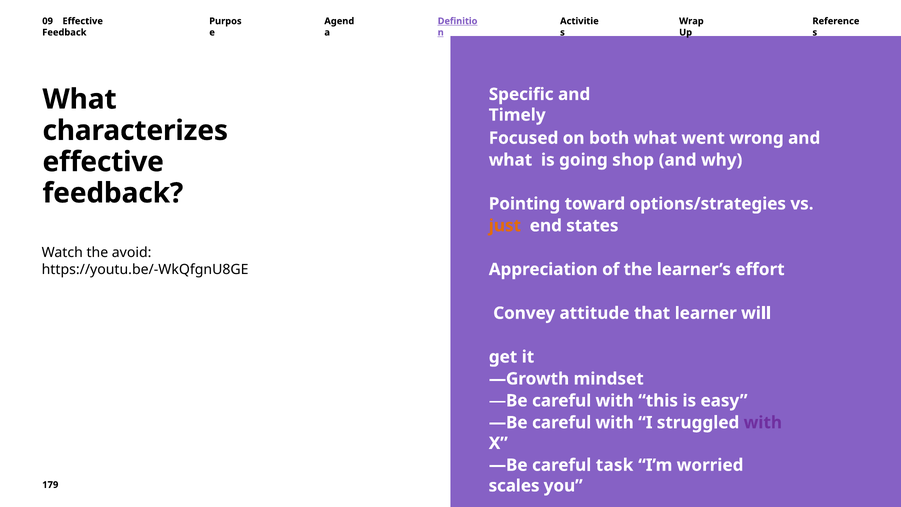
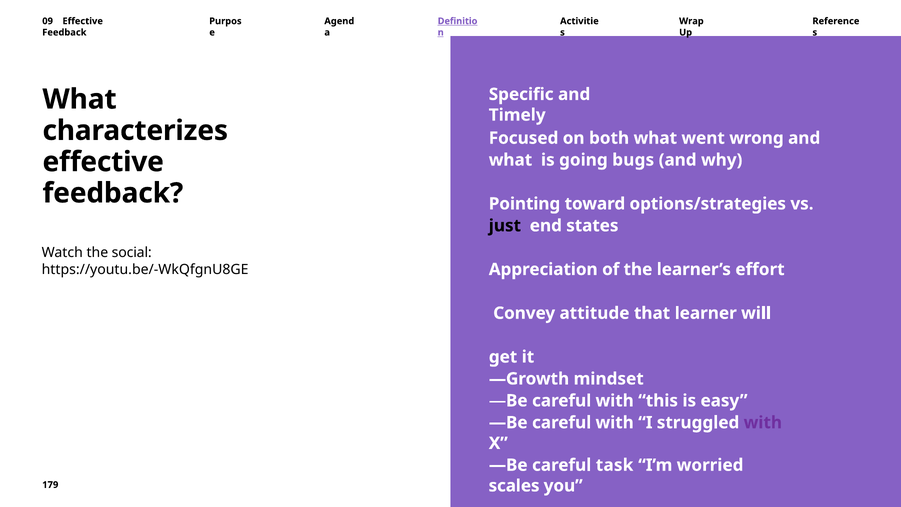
shop: shop -> bugs (633, 160)
just colour: orange -> black (505, 226)
avoid: avoid -> social (132, 253)
